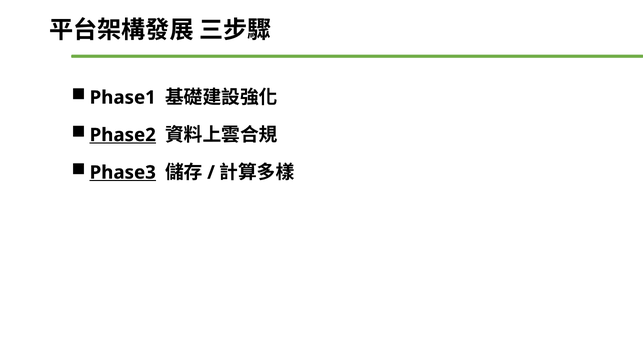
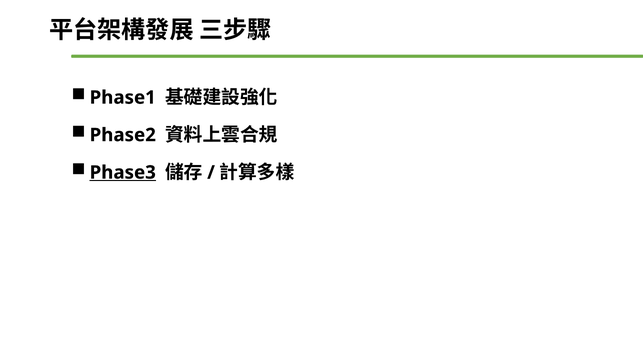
Phase2 underline: present -> none (123, 135)
